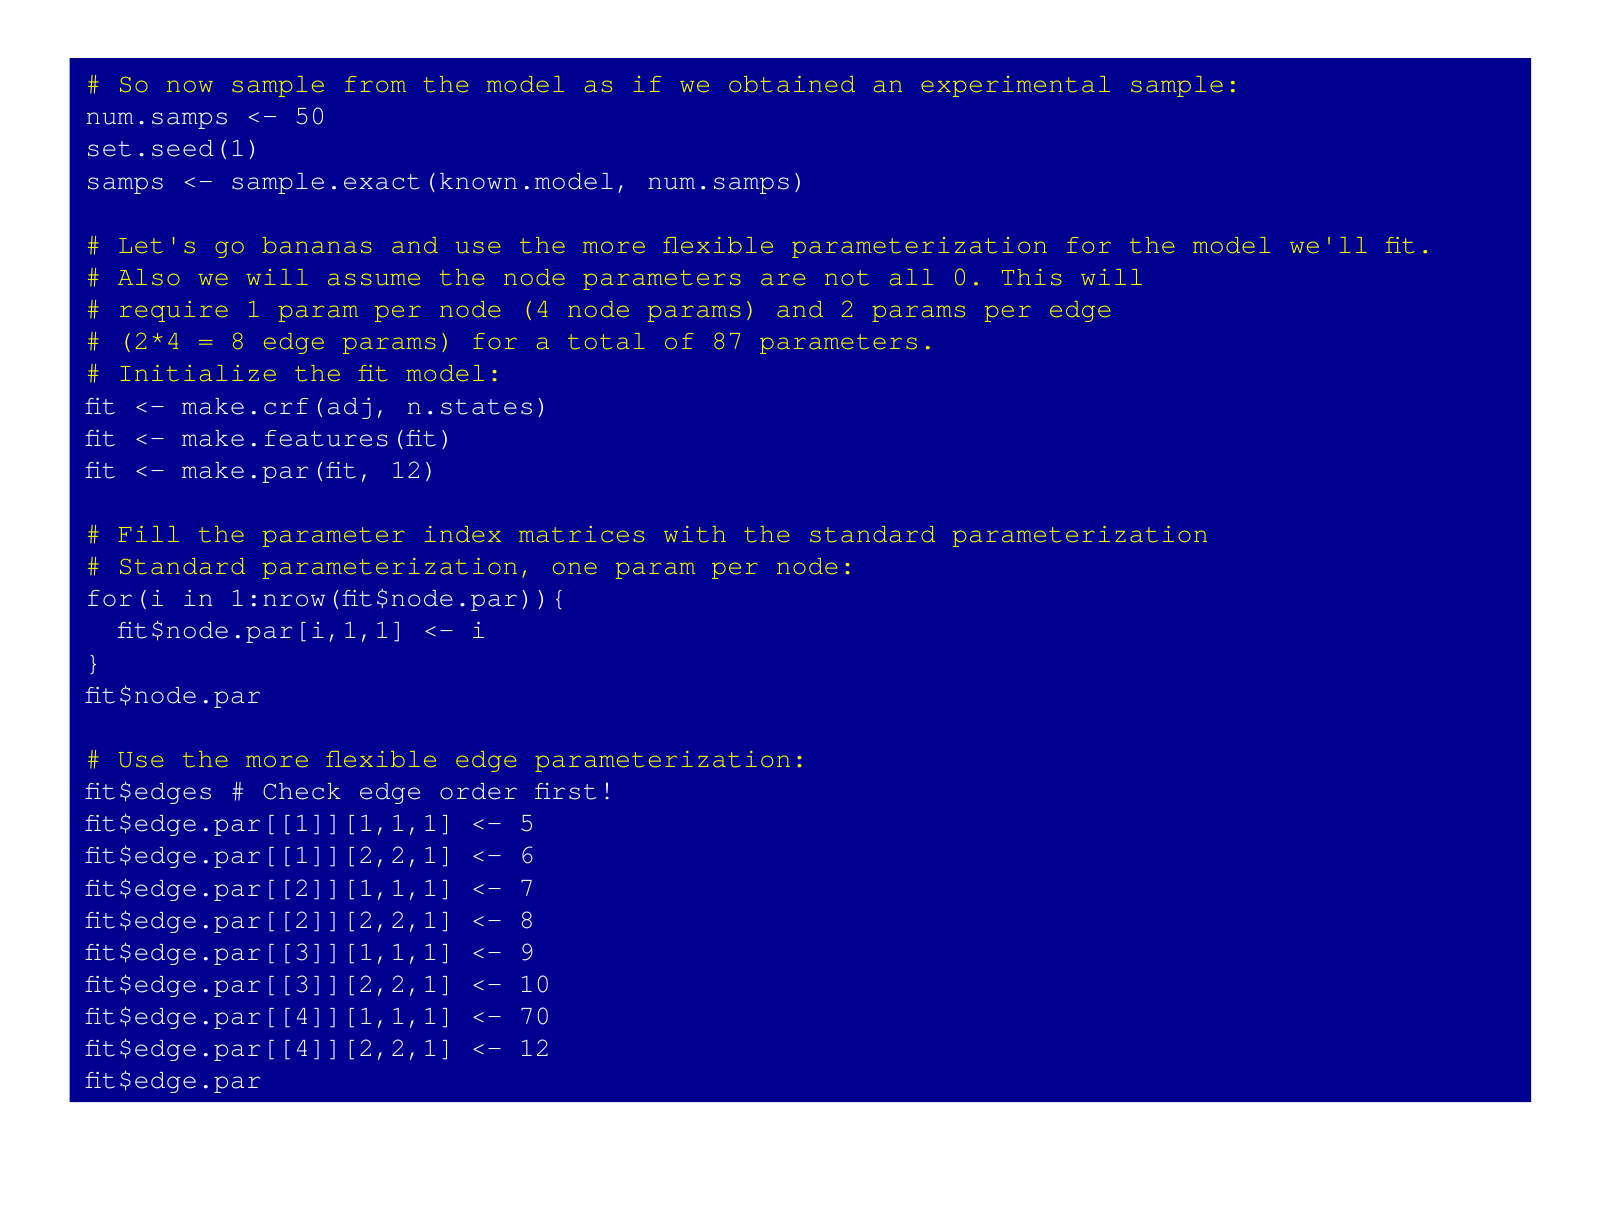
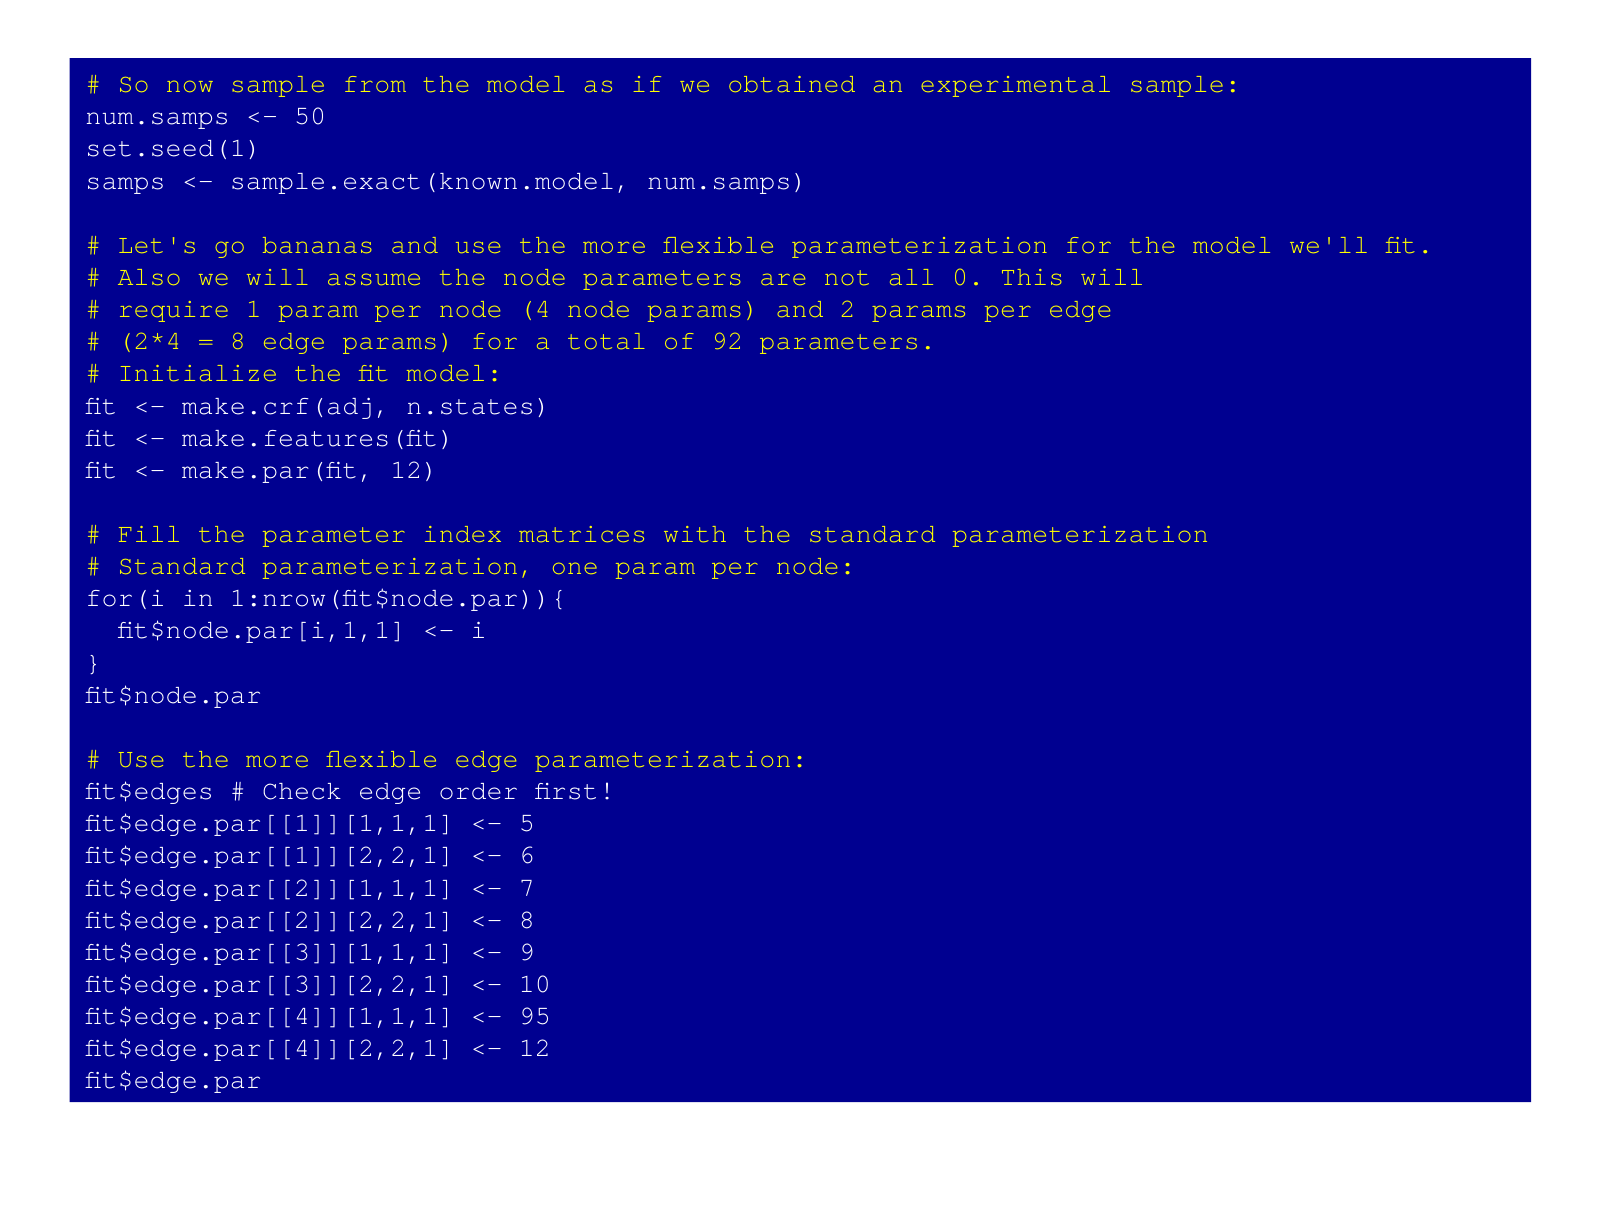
87: 87 -> 92 (727, 341)
70: 70 -> 95 (535, 1015)
